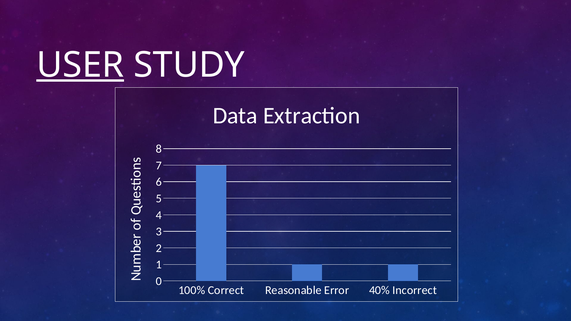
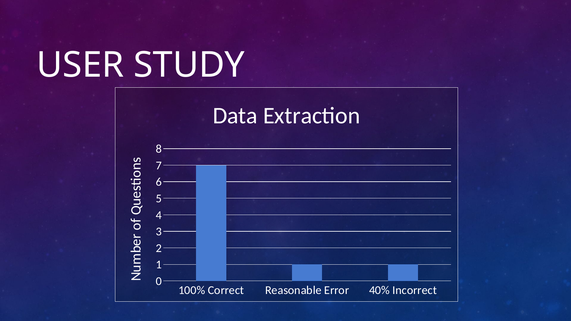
USER underline: present -> none (80, 65)
